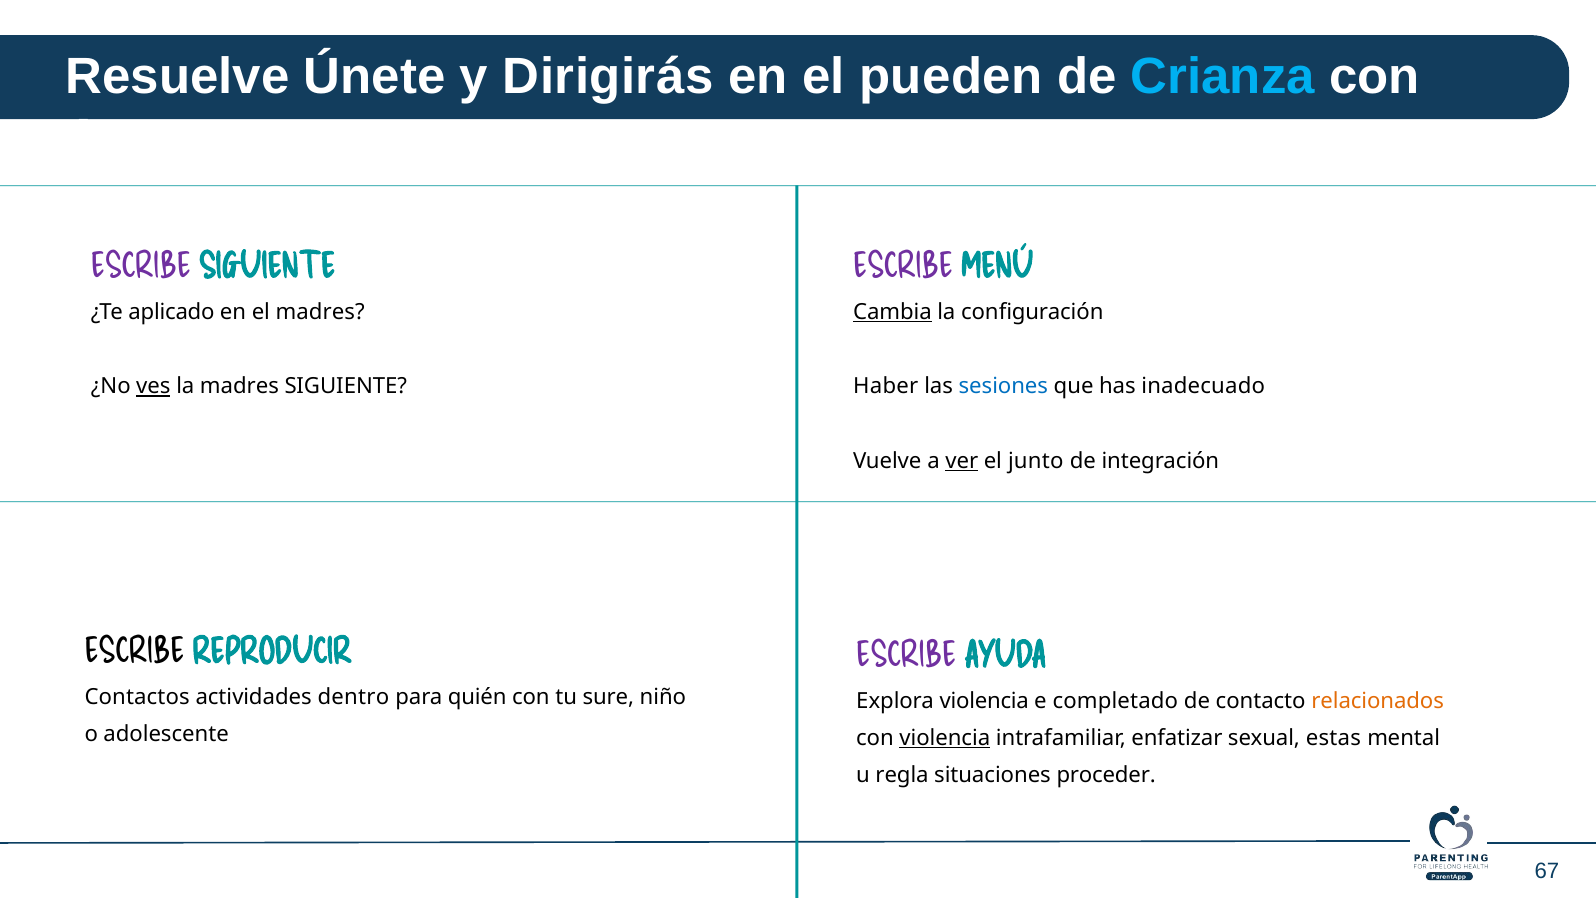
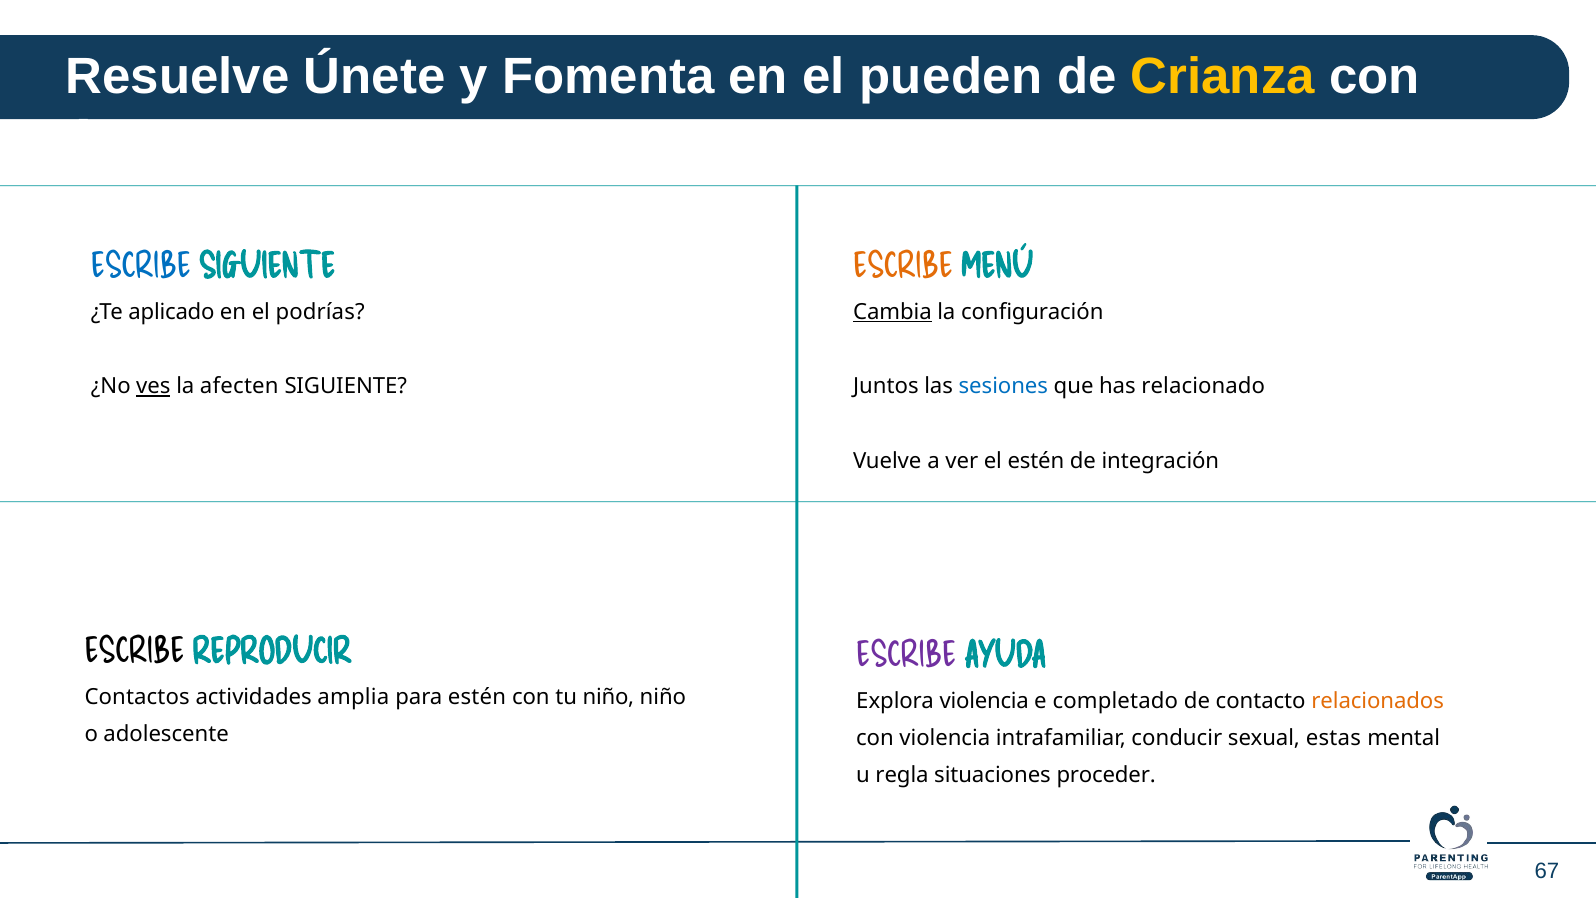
Dirigirás: Dirigirás -> Fomenta (608, 77)
Crianza colour: light blue -> yellow (1223, 77)
ESCRIBE colour: purple -> blue (141, 267)
ESCRIBE colour: purple -> orange (903, 267)
el madres: madres -> podrías (320, 312)
la madres: madres -> afecten (239, 386)
Haber: Haber -> Juntos (886, 386)
inadecuado: inadecuado -> relacionado (1203, 386)
ver underline: present -> none (962, 461)
el junto: junto -> estén (1036, 461)
dentro: dentro -> amplia (353, 697)
para quién: quién -> estén (477, 697)
tu sure: sure -> niño (608, 697)
violencia underline: present -> none (945, 738)
enfatizar: enfatizar -> conducir (1177, 738)
